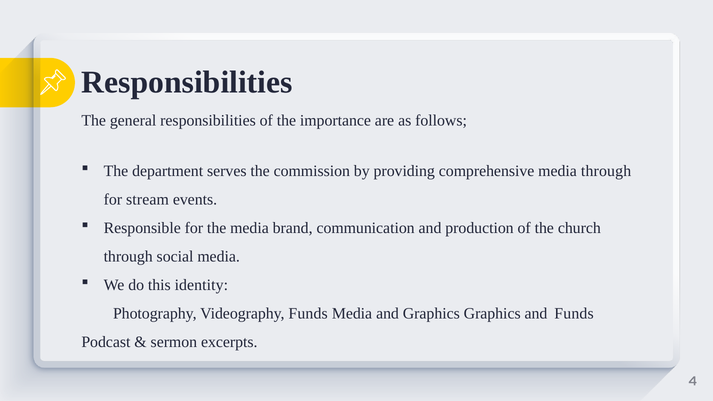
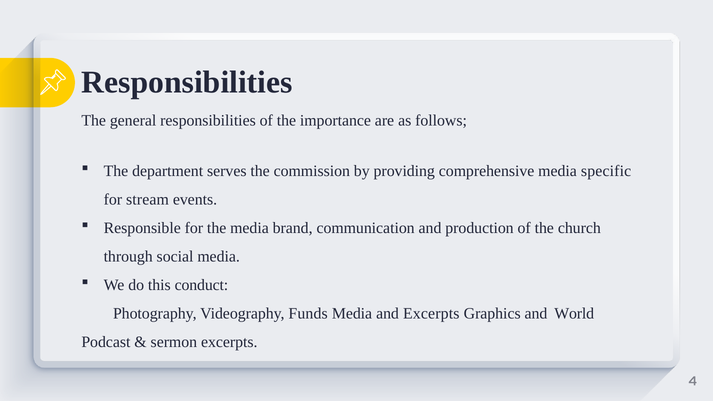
media through: through -> specific (606, 171)
identity: identity -> conduct (201, 285)
and Graphics: Graphics -> Excerpts (431, 314)
and Funds: Funds -> World (574, 314)
